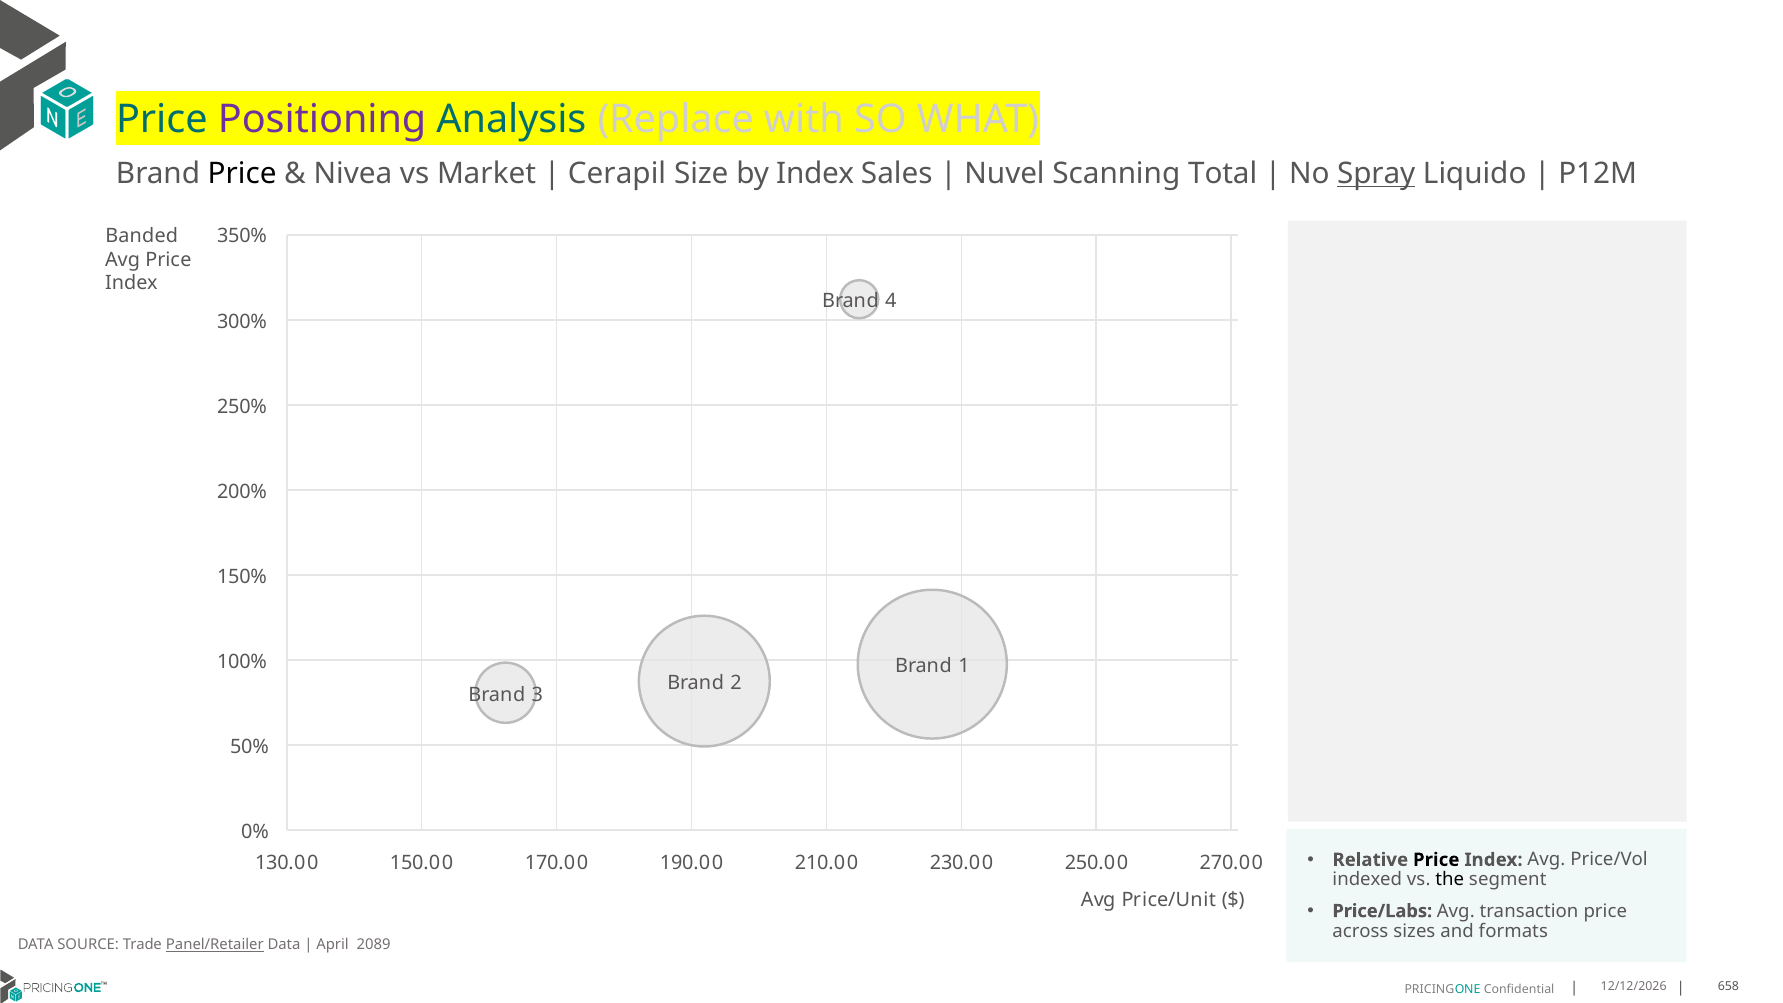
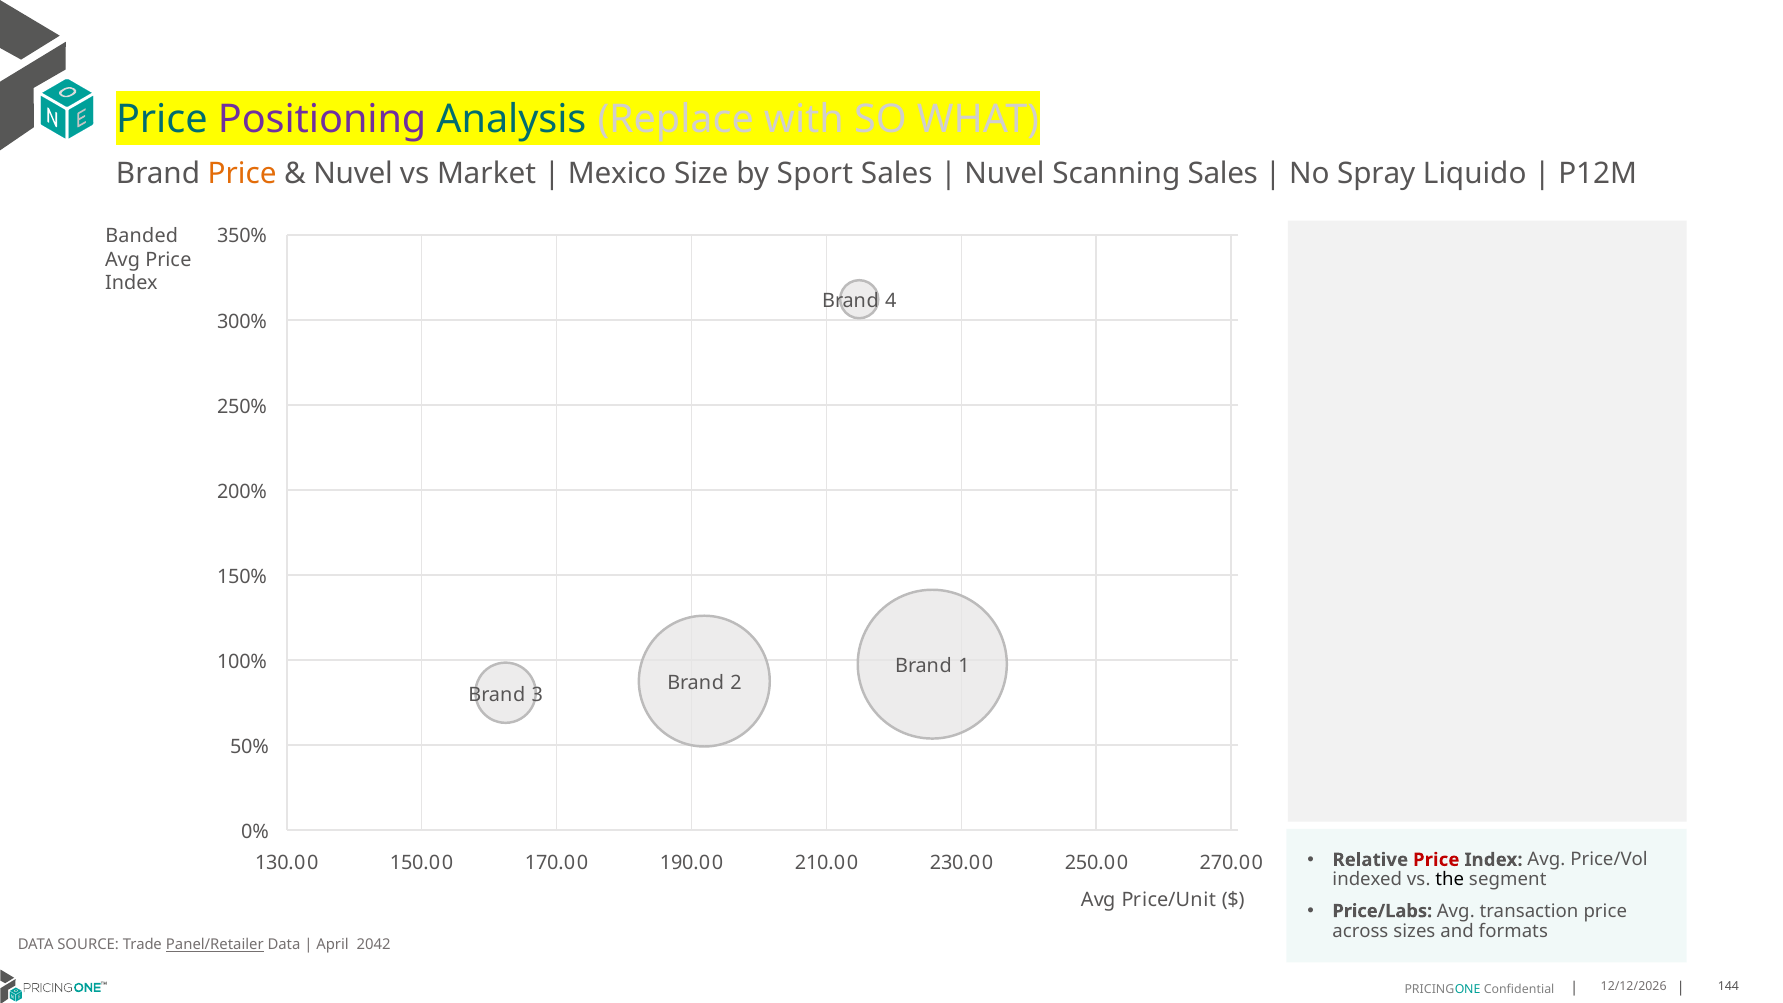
Price colour: black -> orange (242, 174)
Nivea: Nivea -> Nuvel (353, 174)
Cerapil: Cerapil -> Mexico (617, 174)
by Index: Index -> Sport (815, 174)
Scanning Total: Total -> Sales (1223, 174)
Spray underline: present -> none (1376, 174)
Price colour: black -> red (1436, 860)
2089: 2089 -> 2042 (374, 945)
658: 658 -> 144 (1728, 986)
